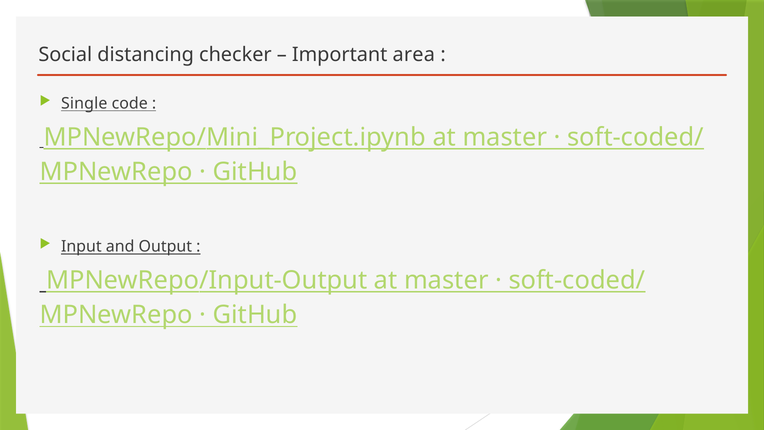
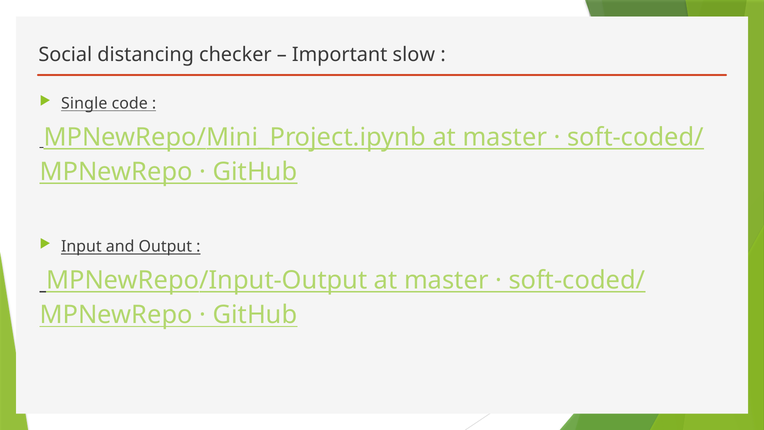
area: area -> slow (414, 55)
